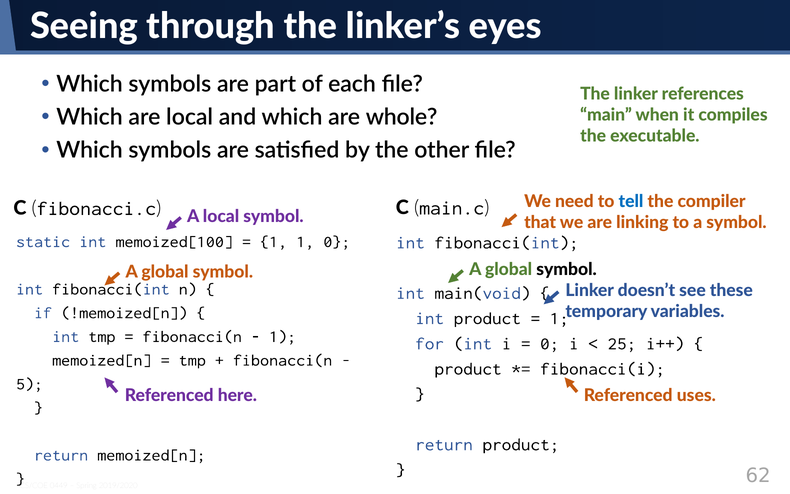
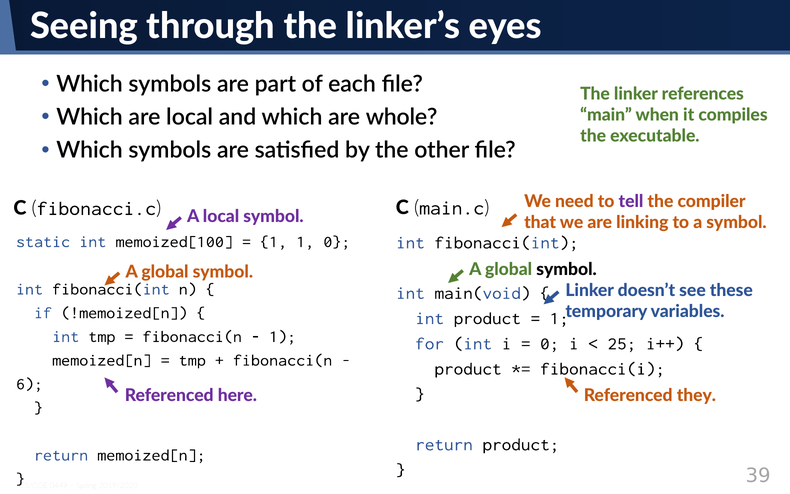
tell colour: blue -> purple (631, 201)
5: 5 -> 6 (30, 384)
uses: uses -> they (696, 395)
62: 62 -> 39 (758, 475)
